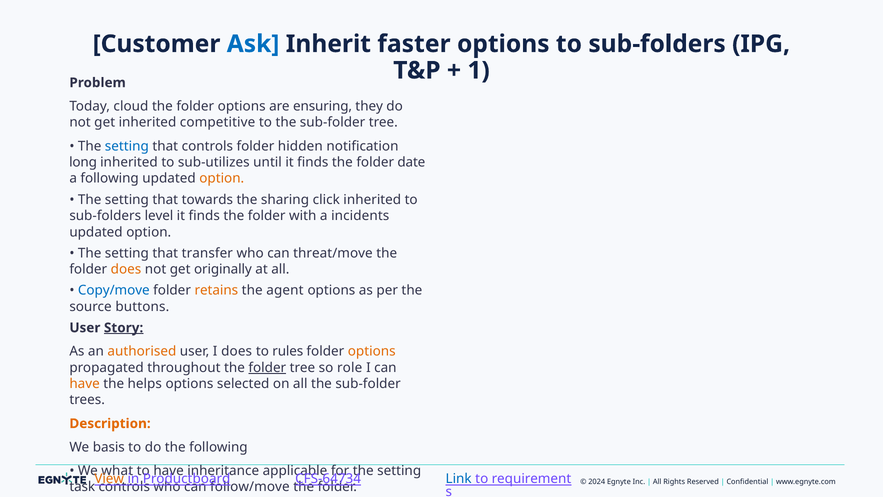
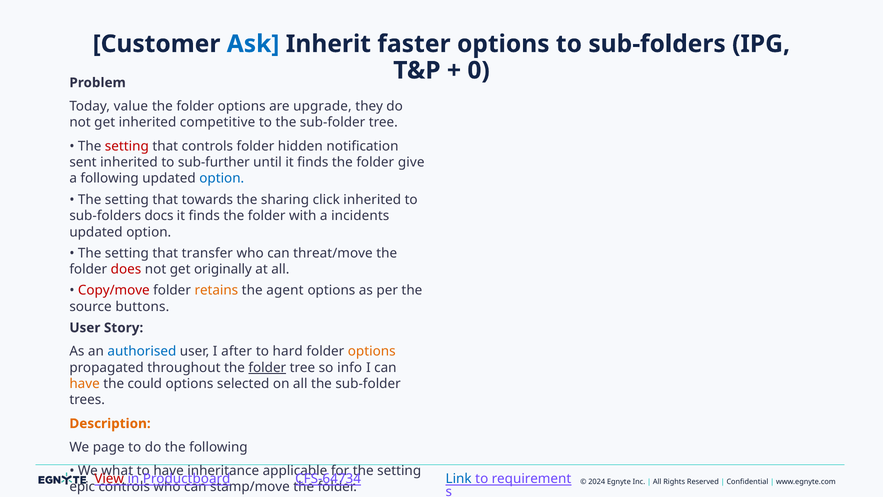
1: 1 -> 0 (479, 70)
cloud: cloud -> value (131, 106)
ensuring: ensuring -> upgrade (322, 106)
setting colour: blue -> red (127, 146)
long: long -> sent (83, 162)
sub-utilizes: sub-utilizes -> sub-further (214, 162)
date: date -> give (411, 162)
option colour: orange -> blue (222, 178)
level: level -> docs (159, 216)
does colour: orange -> red (126, 269)
Copy/move colour: blue -> red (114, 290)
Story underline: present -> none (124, 328)
authorised colour: orange -> blue (142, 351)
I does: does -> after (237, 351)
rules: rules -> hard (288, 351)
role: role -> info (350, 367)
helps: helps -> could (145, 384)
basis: basis -> page (109, 447)
View colour: orange -> red (109, 478)
task: task -> epic (82, 487)
follow/move: follow/move -> stamp/move (250, 487)
